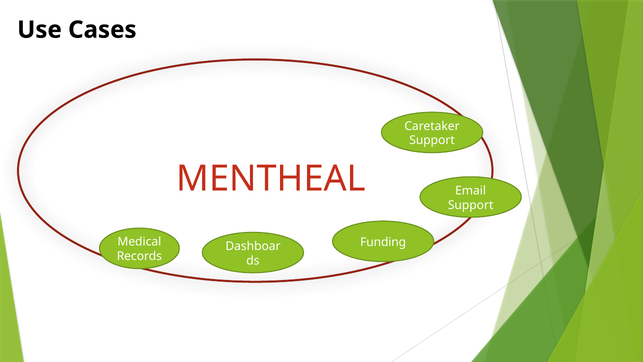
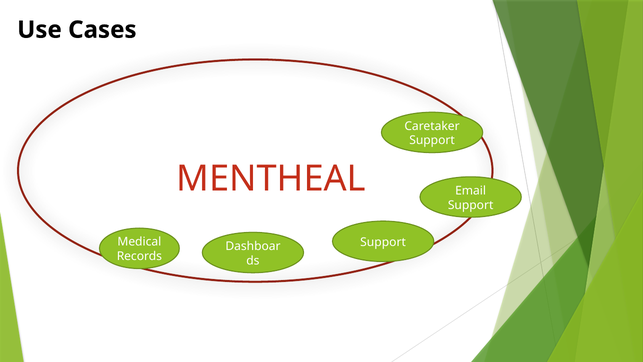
Funding: Funding -> Support (383, 242)
